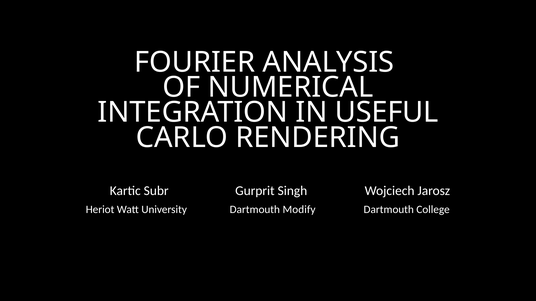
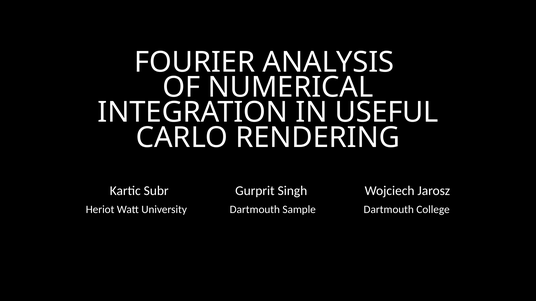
Modify: Modify -> Sample (299, 210)
